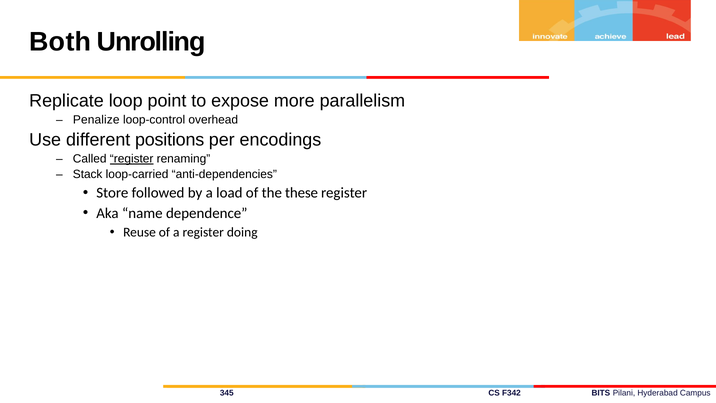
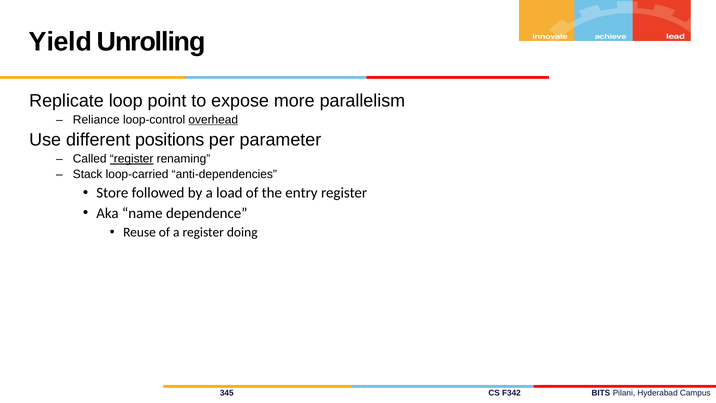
Both: Both -> Yield (60, 42)
Penalize: Penalize -> Reliance (96, 120)
overhead underline: none -> present (213, 120)
encodings: encodings -> parameter (280, 140)
these: these -> entry (301, 193)
